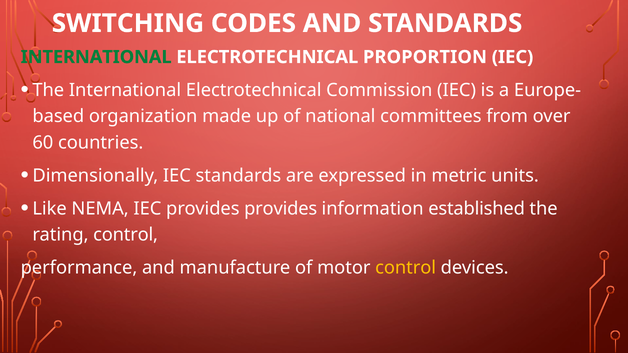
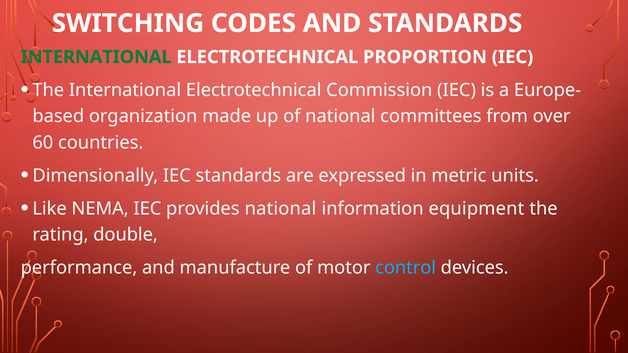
provides provides: provides -> national (280, 209)
established: established -> equipment (476, 209)
rating control: control -> double (126, 235)
control colour: yellow -> light blue (406, 268)
